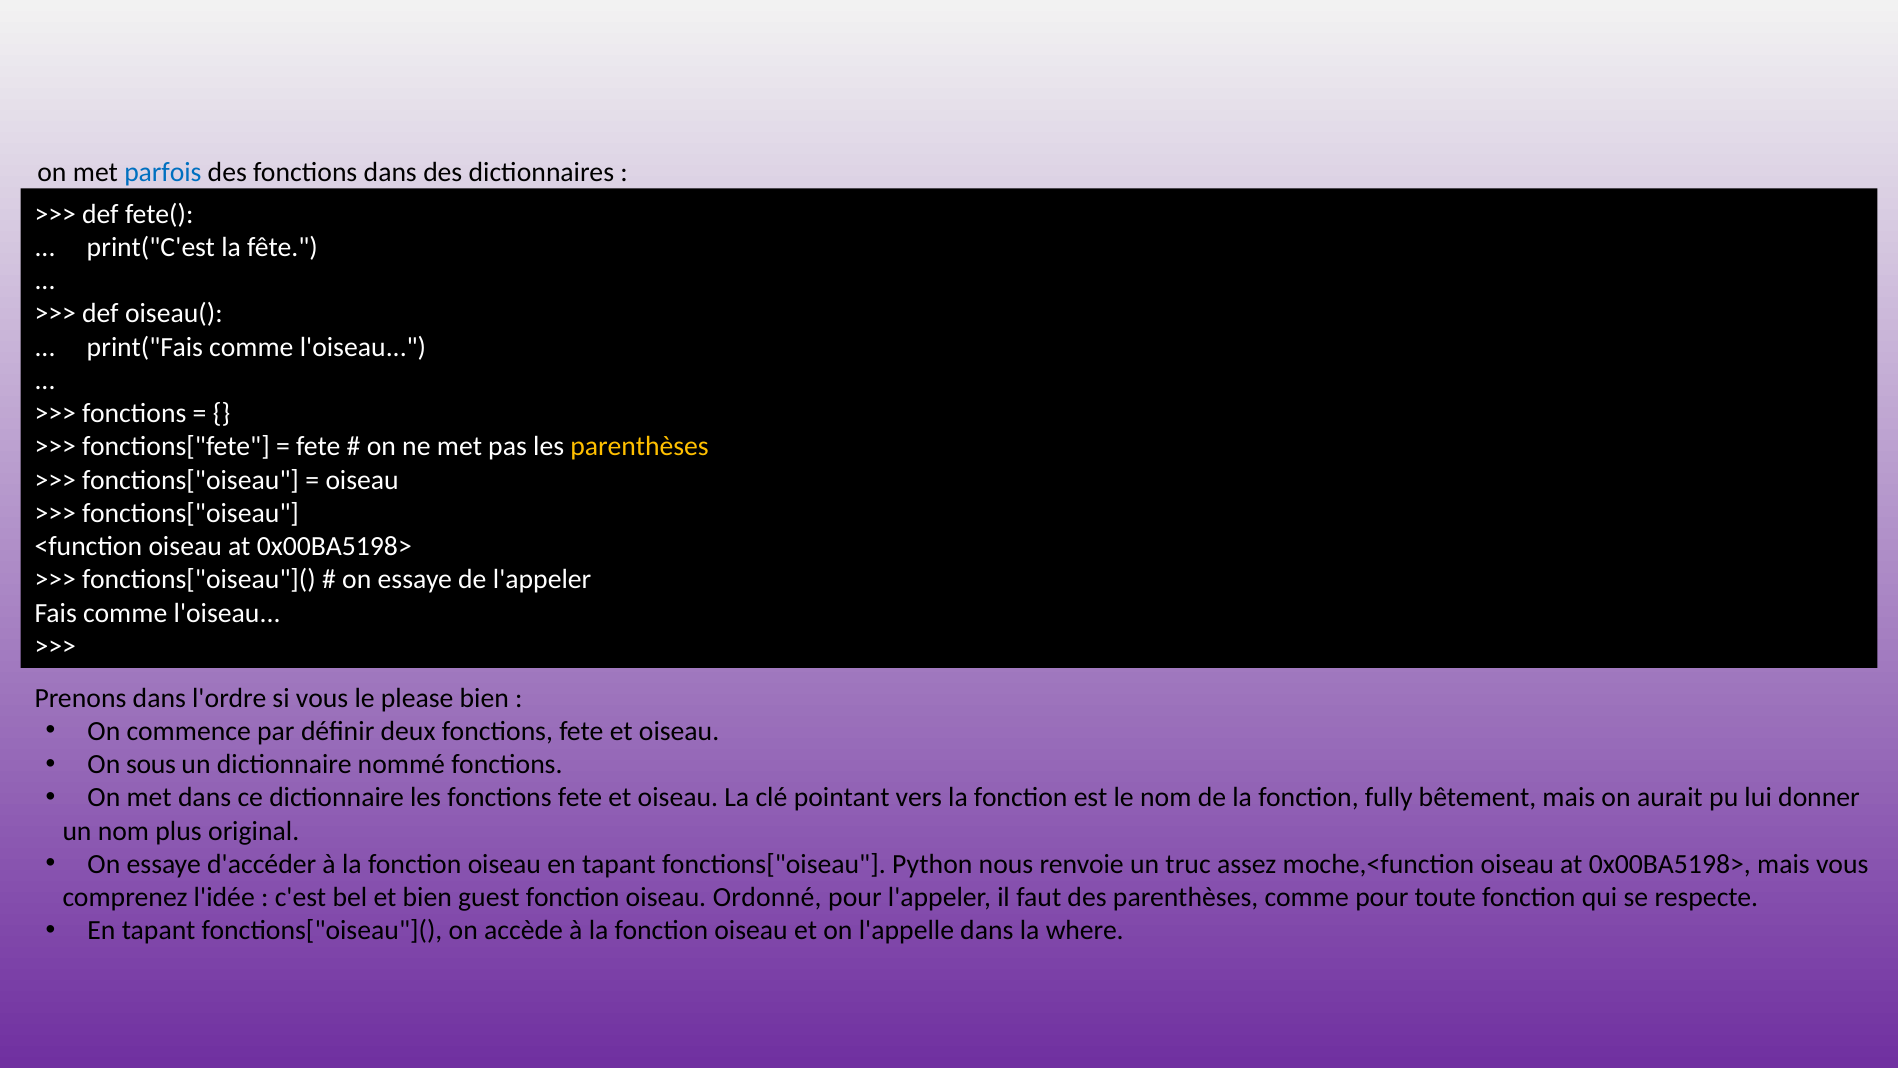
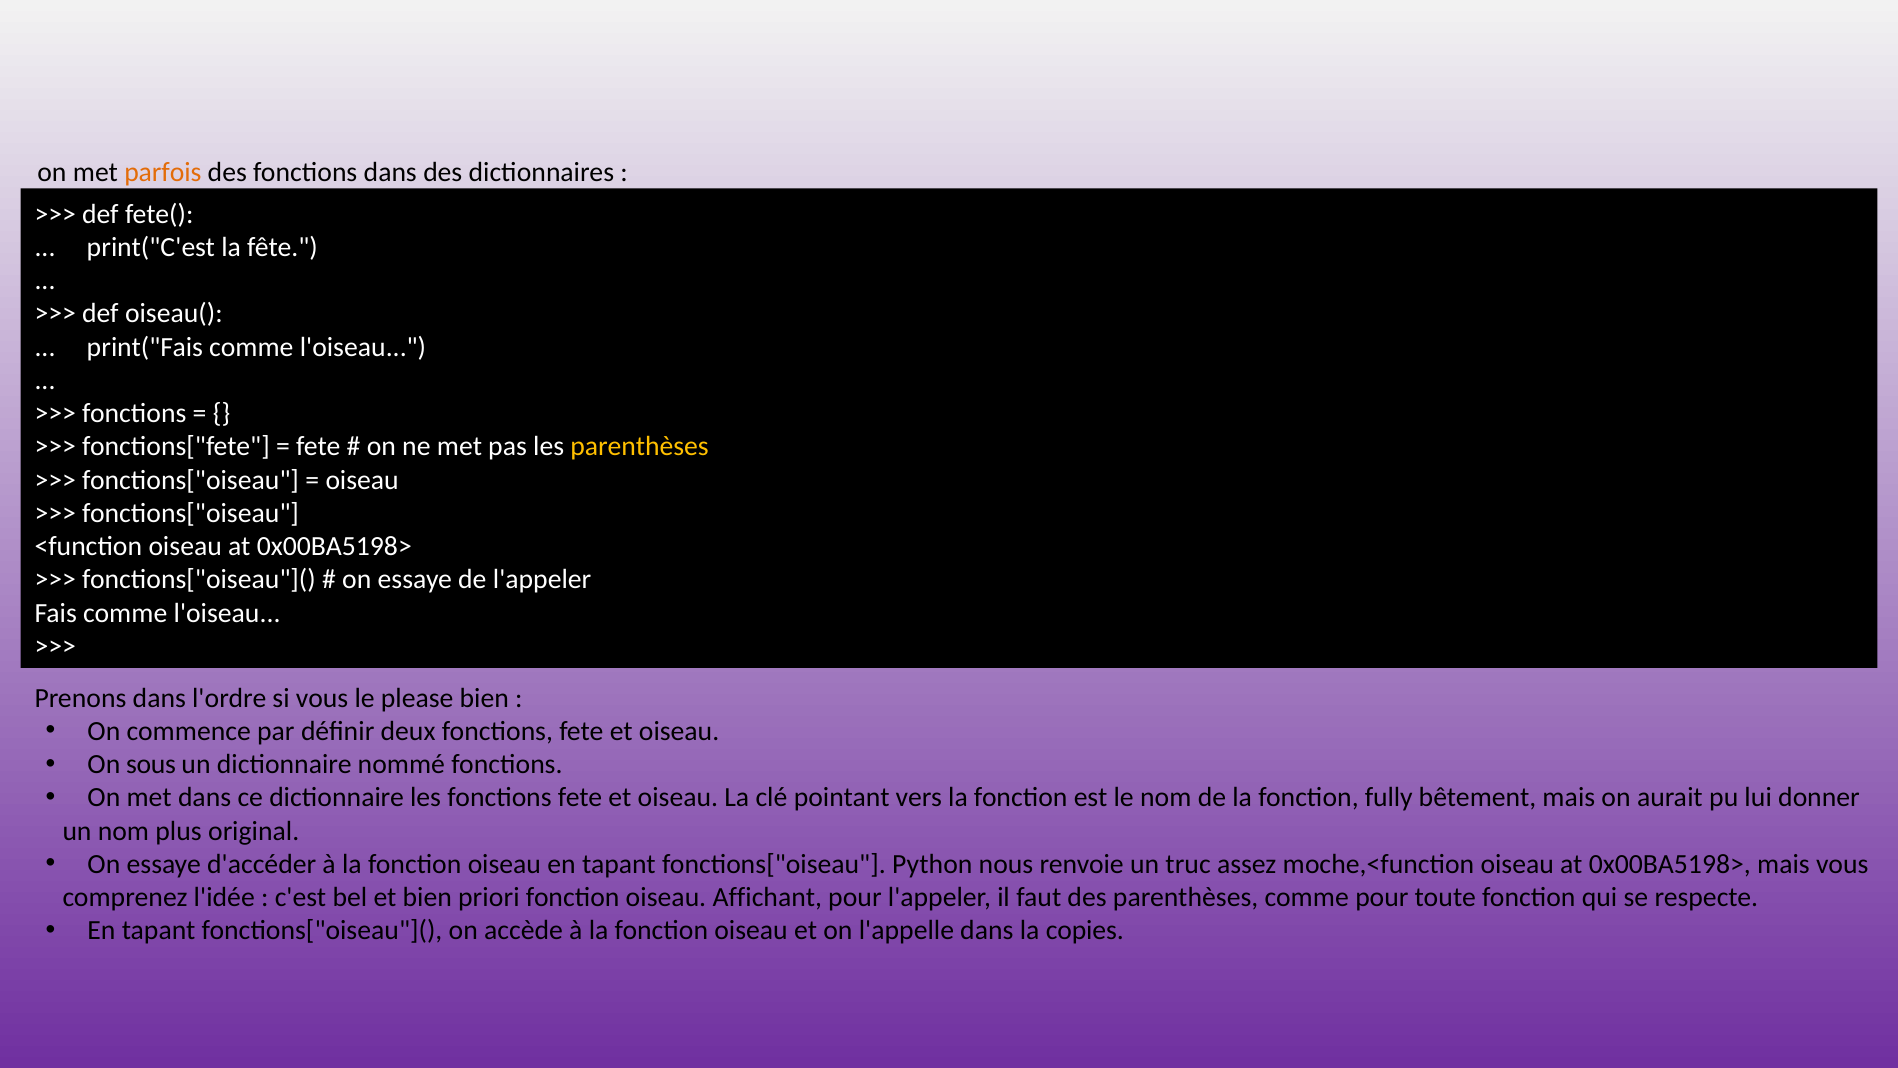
parfois colour: blue -> orange (163, 172)
guest: guest -> priori (489, 897)
Ordonné: Ordonné -> Affichant (767, 897)
where: where -> copies (1085, 930)
